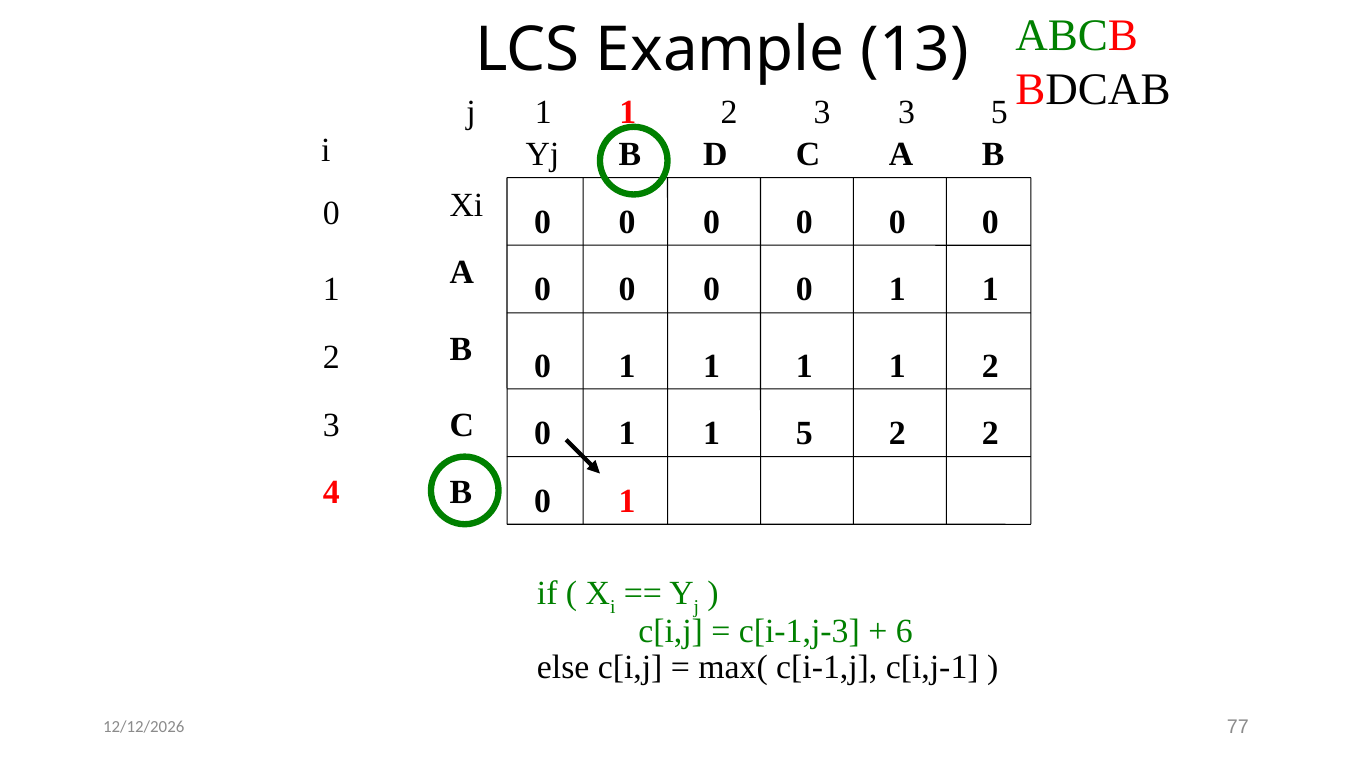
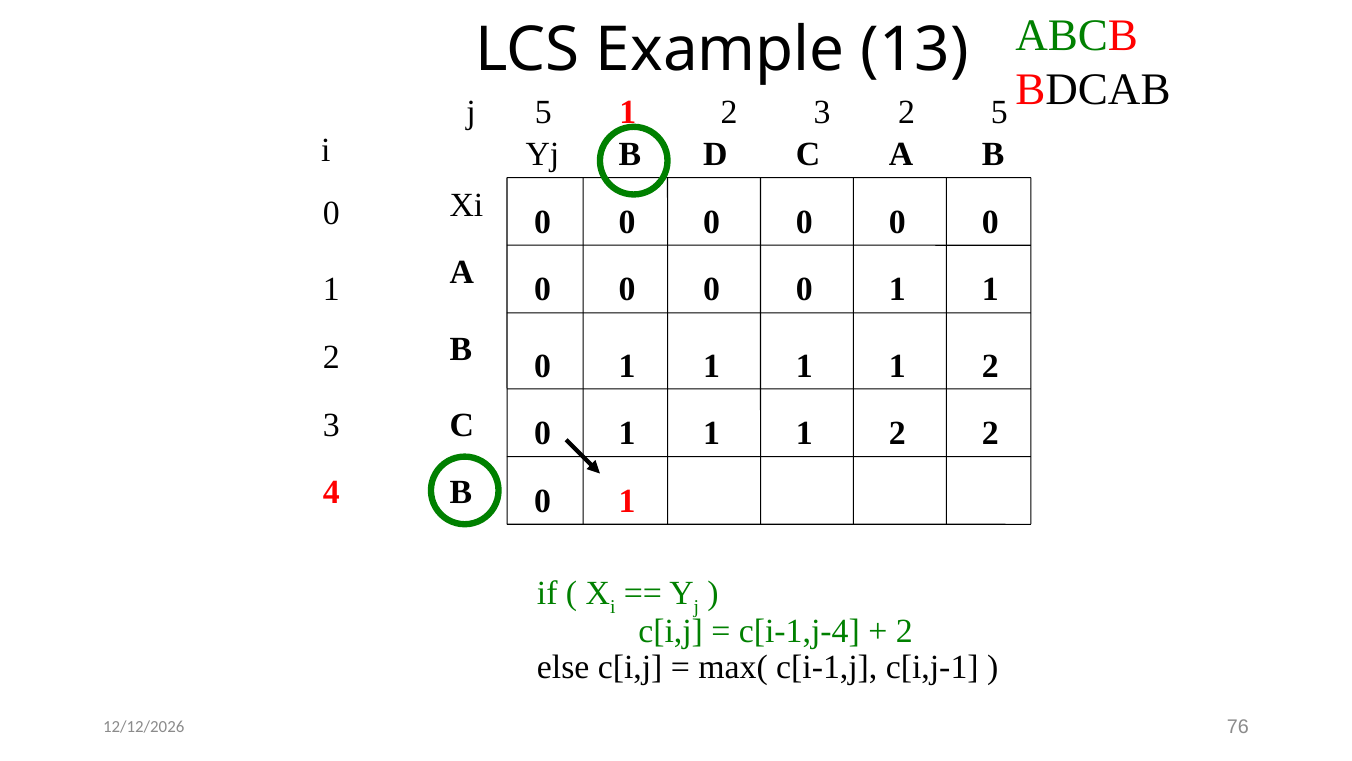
j 1: 1 -> 5 (543, 112)
3 3: 3 -> 2 (906, 112)
5: 5 -> 1 (804, 433)
c[i-1,j-3: c[i-1,j-3 -> c[i-1,j-4 (799, 631)
6: 6 -> 2 (904, 631)
77: 77 -> 76 (1238, 726)
